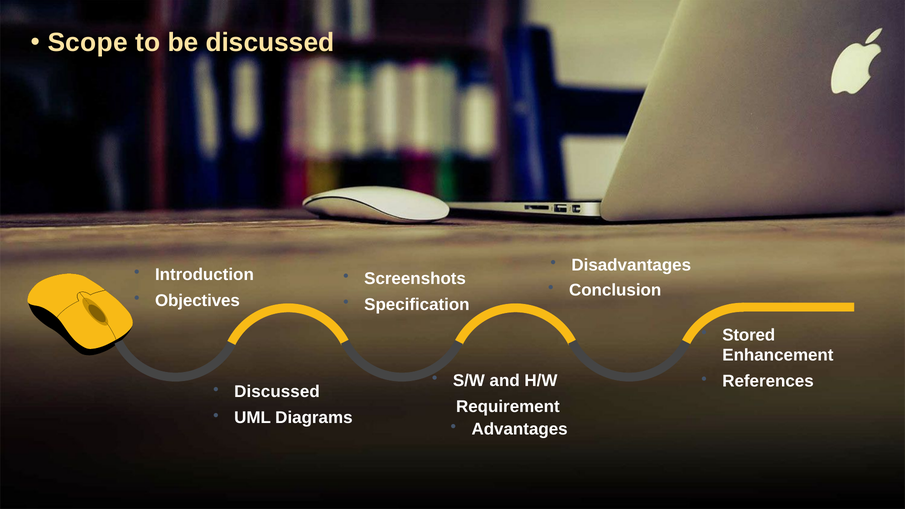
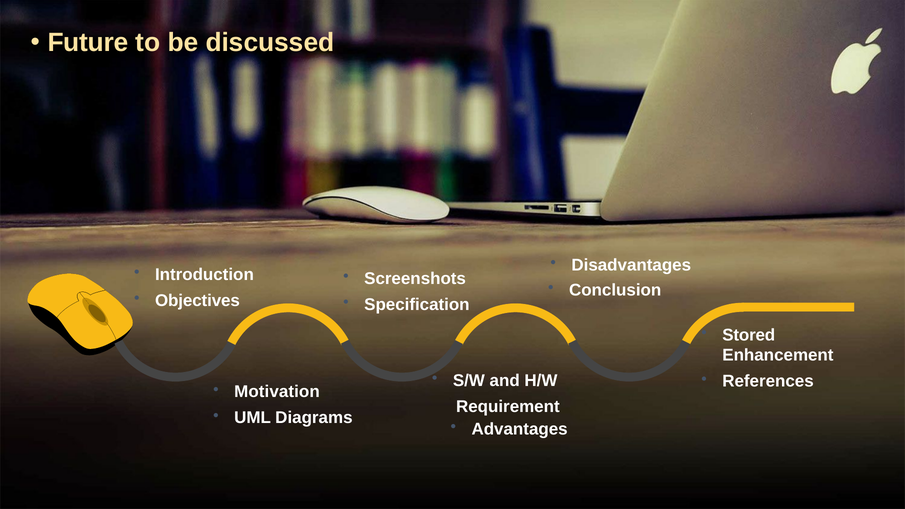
Scope: Scope -> Future (88, 43)
Discussed: Discussed -> Motivation (277, 392)
